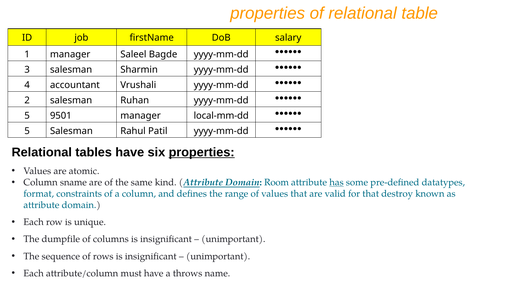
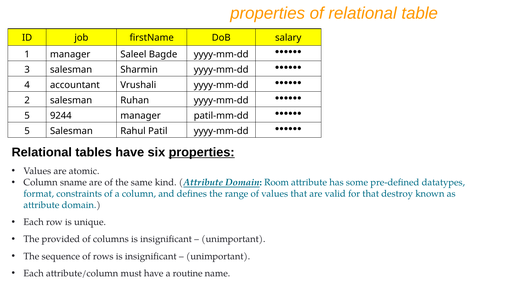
9501: 9501 -> 9244 (61, 116)
local-mm-dd: local-mm-dd -> patil-mm-dd (221, 116)
has underline: present -> none (336, 182)
dumpfile: dumpfile -> provided (61, 239)
throws: throws -> routine (188, 273)
